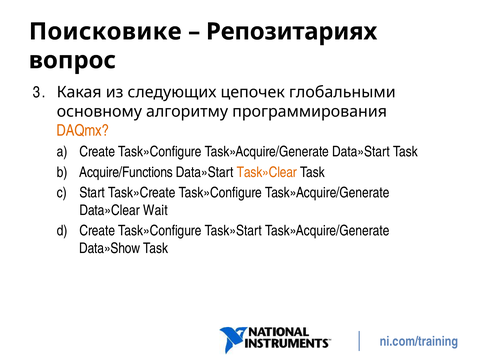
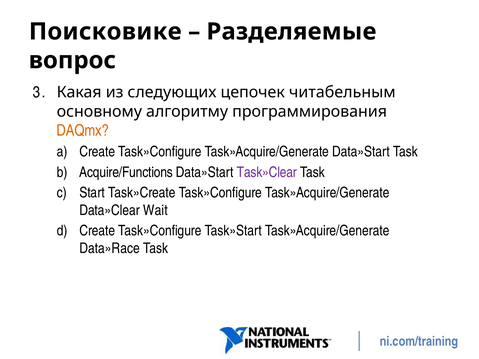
Репозитариях: Репозитариях -> Разделяемые (291, 32)
глобальными: глобальными -> читабельным (342, 92)
Task»Clear colour: orange -> purple (267, 172)
Data»Show: Data»Show -> Data»Race (110, 248)
